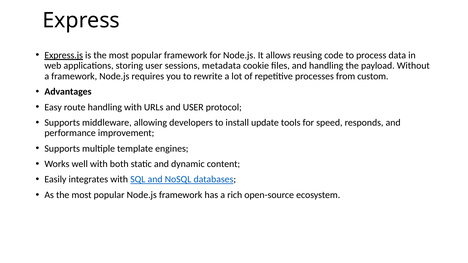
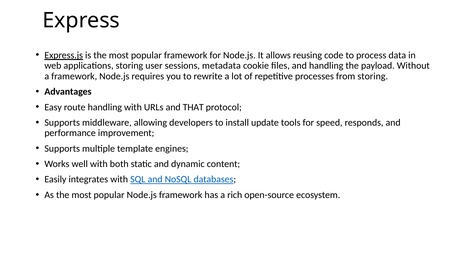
from custom: custom -> storing (373, 76)
and USER: USER -> THAT (193, 107)
